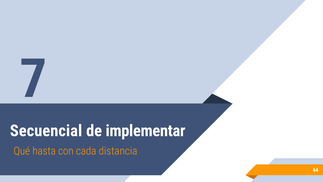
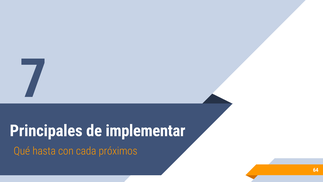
Secuencial: Secuencial -> Principales (46, 131)
distancia: distancia -> próximos (118, 151)
